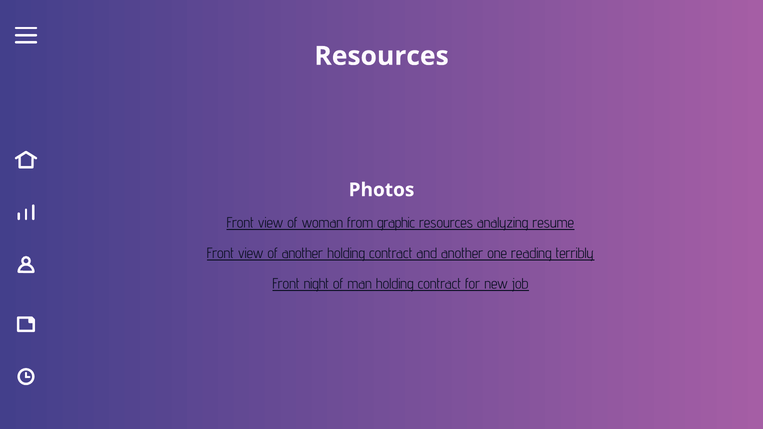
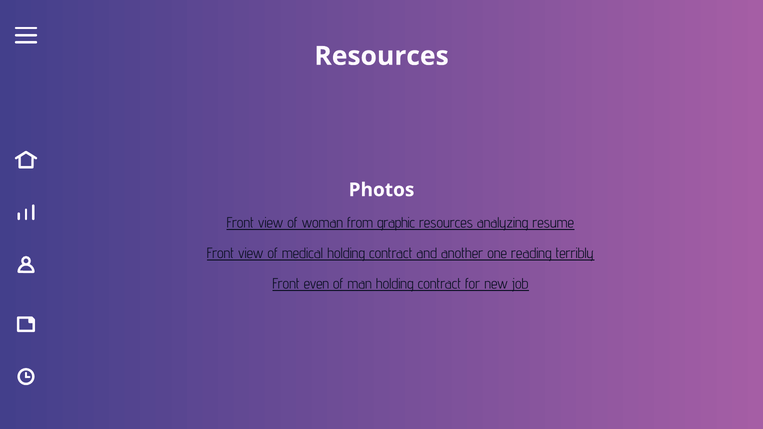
of another: another -> medical (302, 253)
night: night -> even (316, 284)
